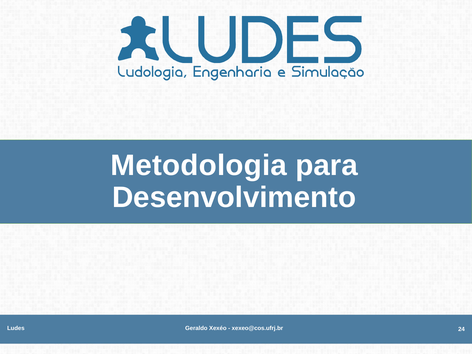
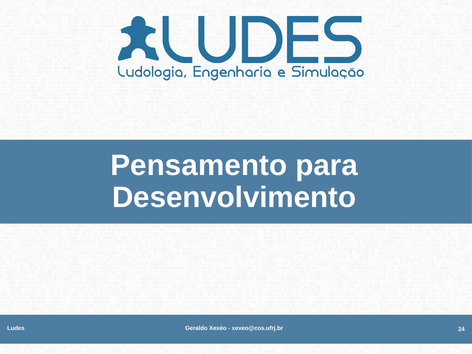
Metodologia: Metodologia -> Pensamento (199, 166)
